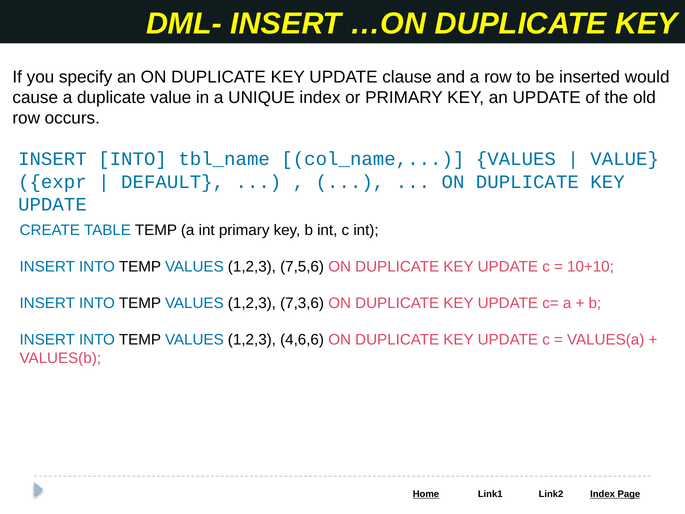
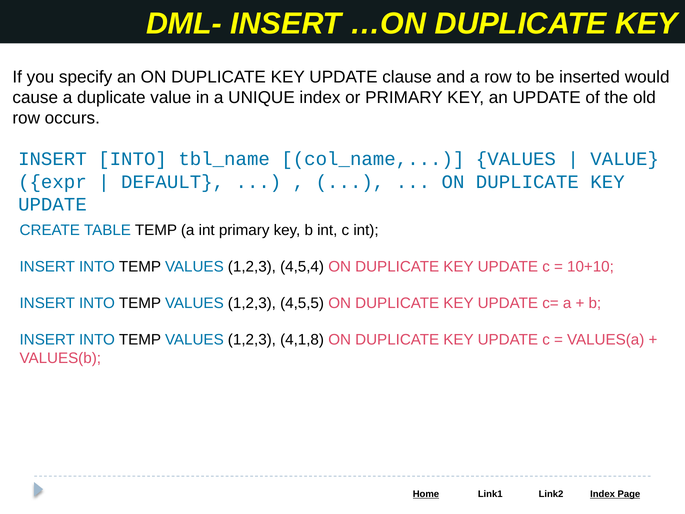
7,5,6: 7,5,6 -> 4,5,4 (302, 267)
7,3,6: 7,3,6 -> 4,5,5 (302, 303)
4,6,6: 4,6,6 -> 4,1,8 (302, 340)
